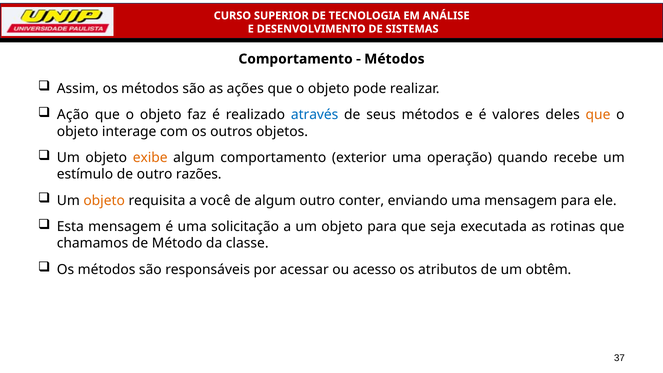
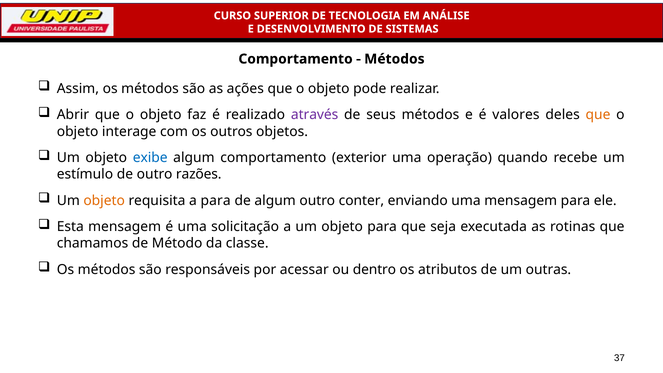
Ação: Ação -> Abrir (73, 115)
através colour: blue -> purple (315, 115)
exibe colour: orange -> blue (150, 158)
a você: você -> para (216, 201)
acesso: acesso -> dentro (374, 270)
obtêm: obtêm -> outras (548, 270)
